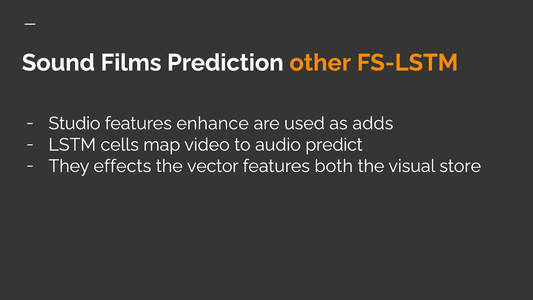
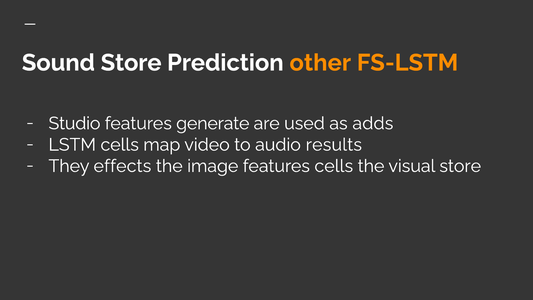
Sound Films: Films -> Store (131, 63)
enhance: enhance -> generate (213, 123)
predict: predict -> results (334, 145)
vector: vector -> image (213, 166)
features both: both -> cells (334, 166)
